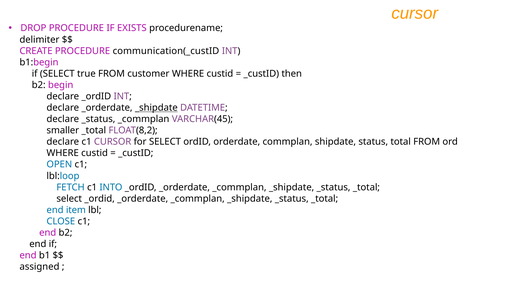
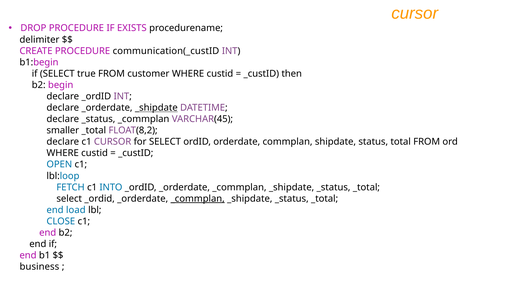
_commplan underline: none -> present (198, 199)
item: item -> load (76, 210)
assigned: assigned -> business (39, 267)
